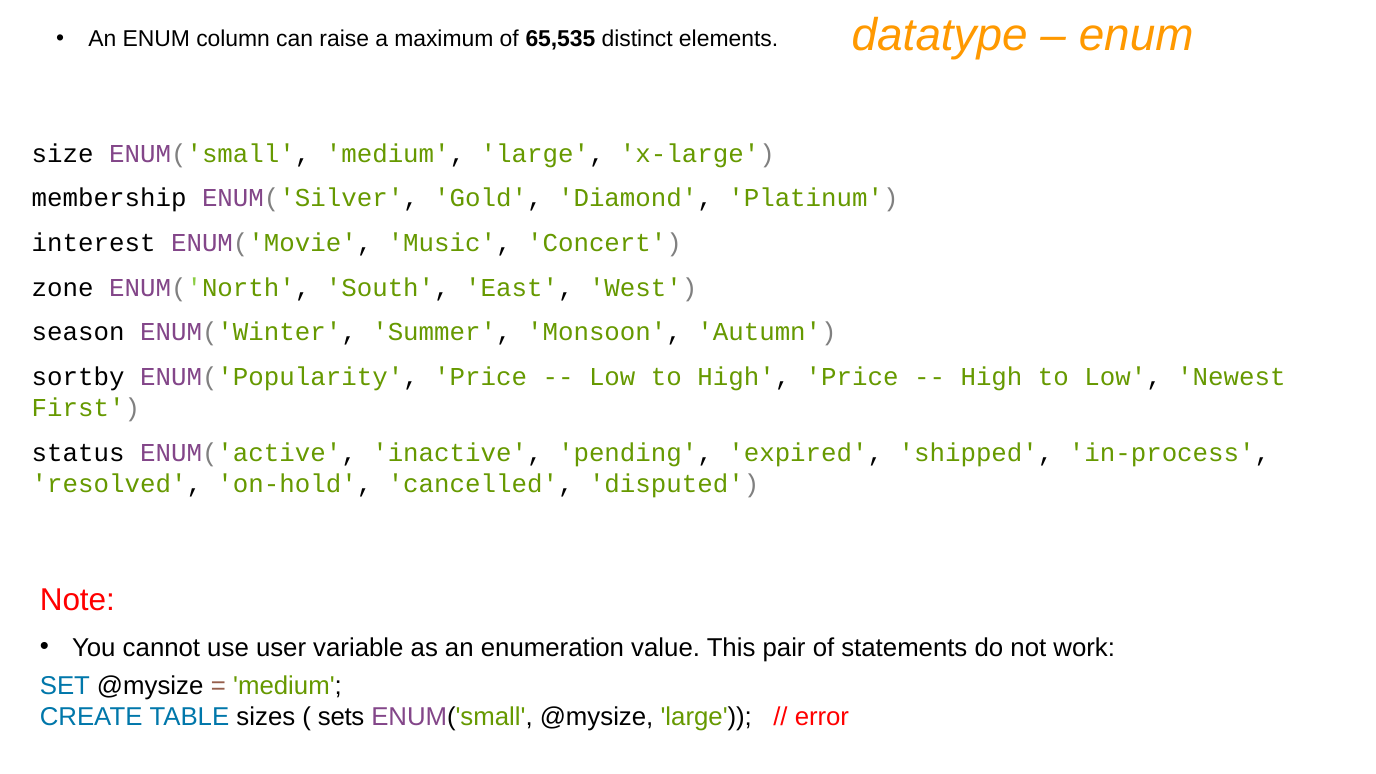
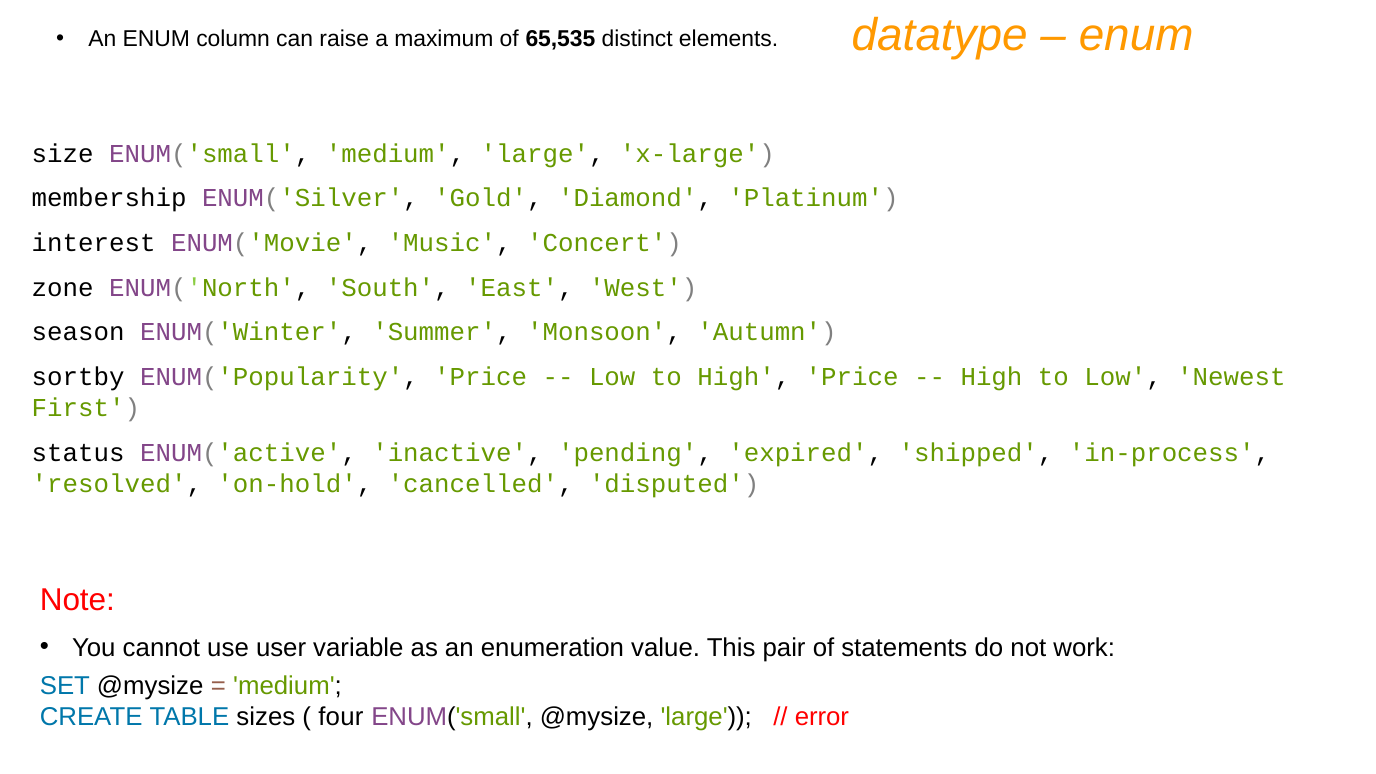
sets: sets -> four (341, 717)
